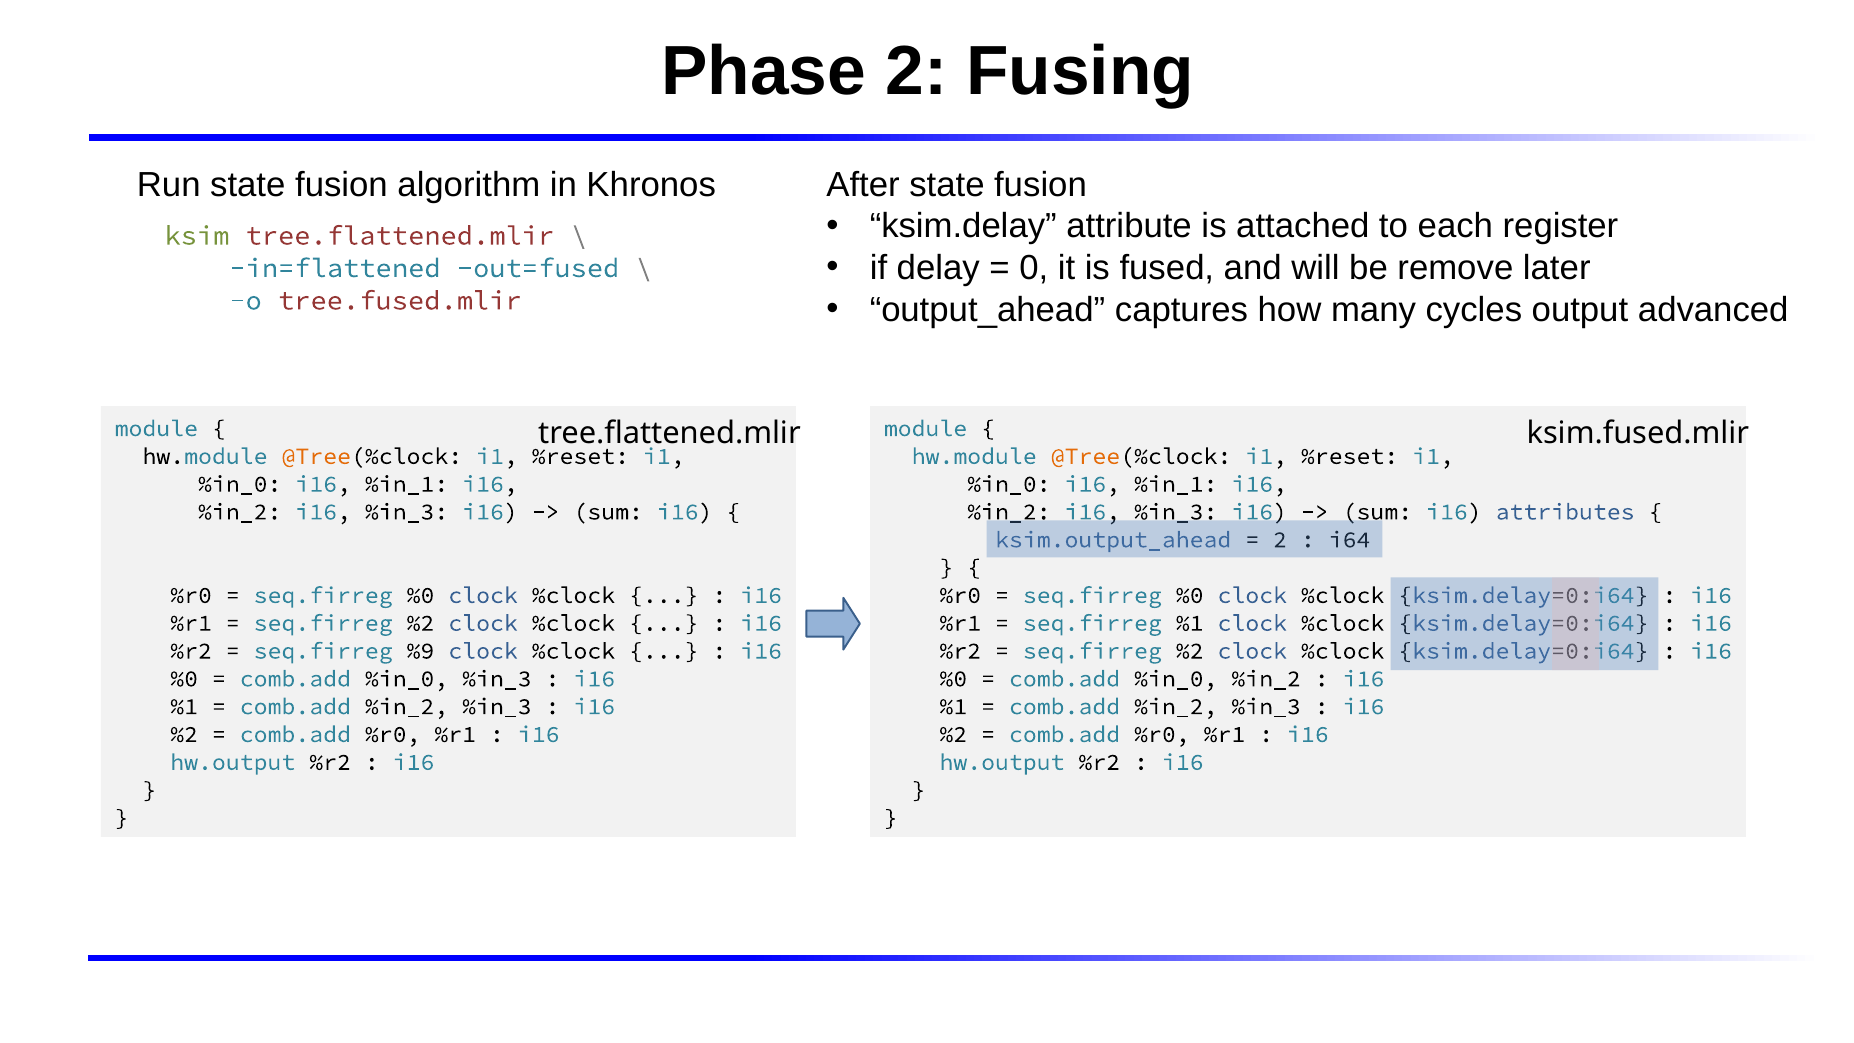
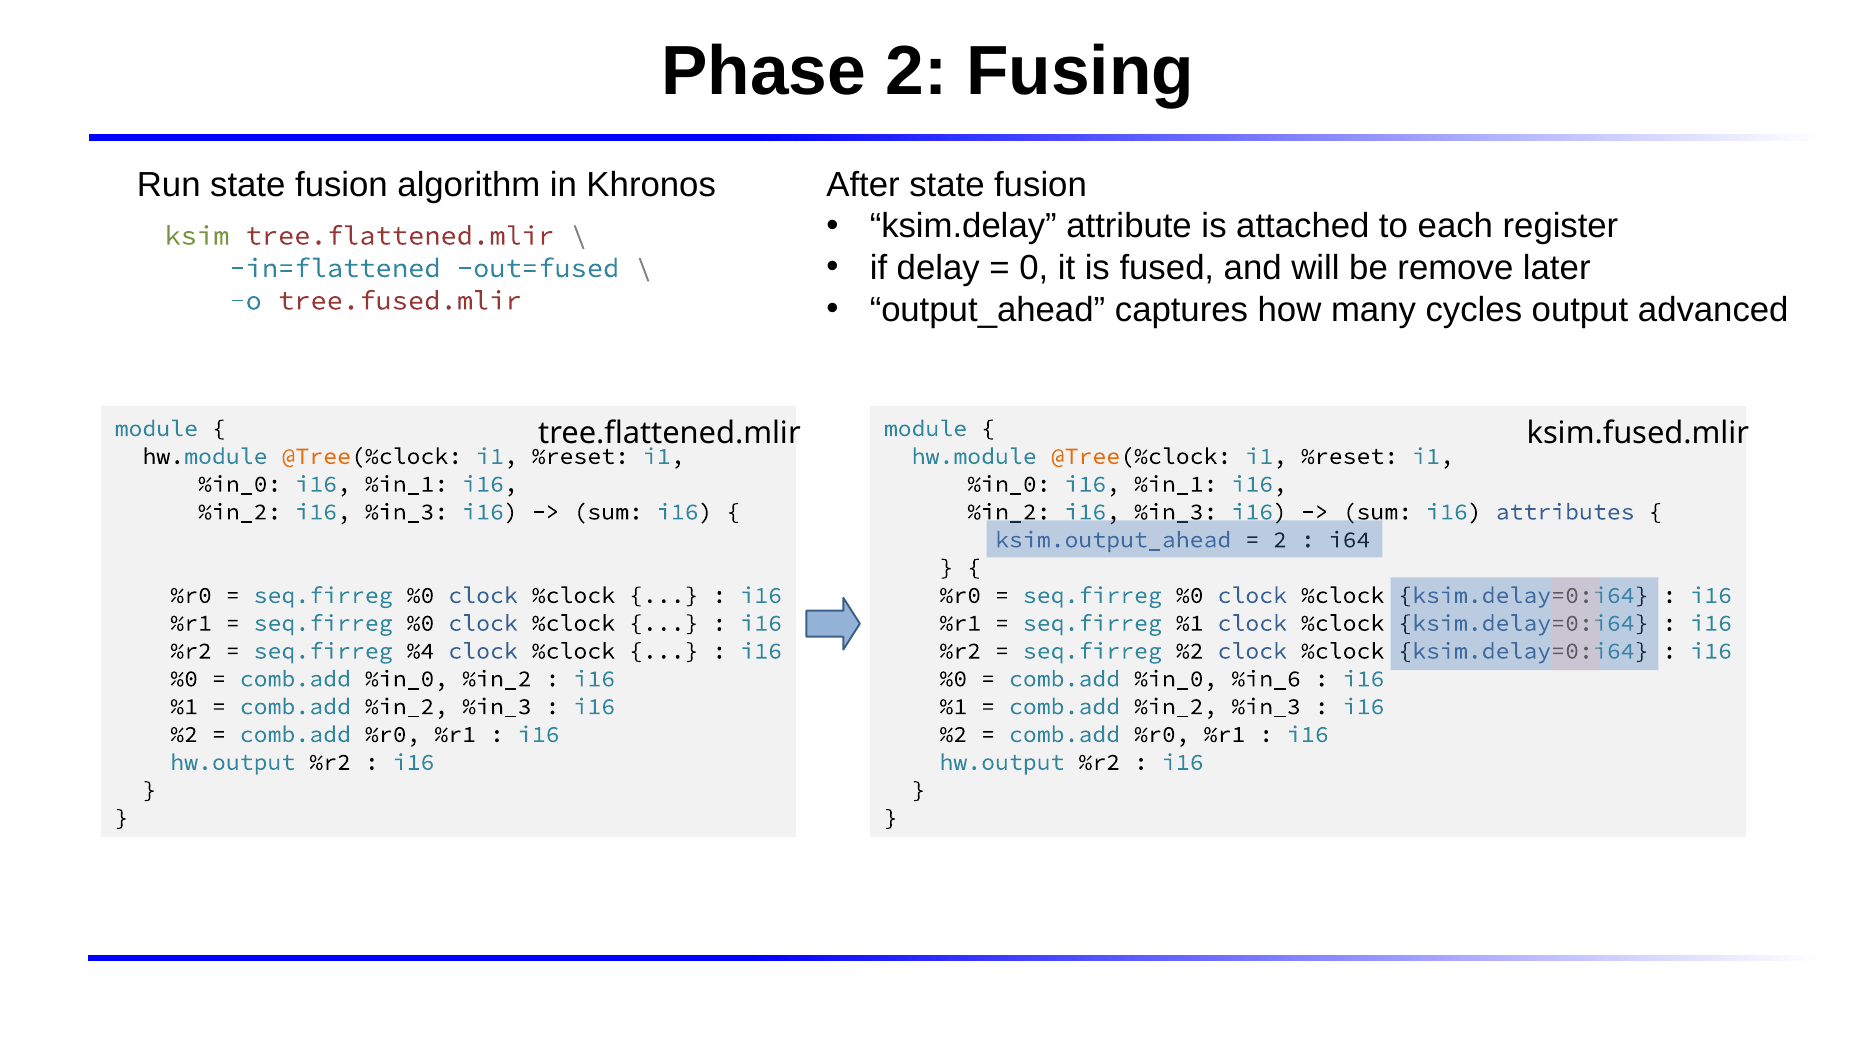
%2: %2 -> %0 (421, 623)
%9: %9 -> %4 (421, 651)
%in_0 %in_3: %in_3 -> %in_2 (497, 679)
%in_0 %in_2: %in_2 -> %in_6 (1266, 679)
